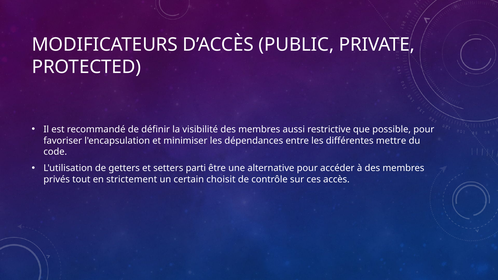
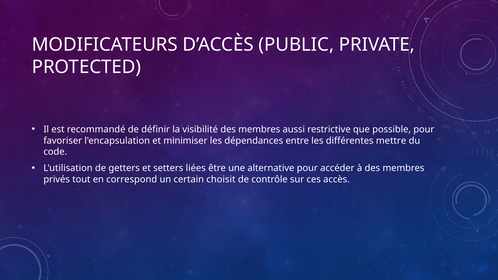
parti: parti -> liées (196, 168)
strictement: strictement -> correspond (132, 179)
